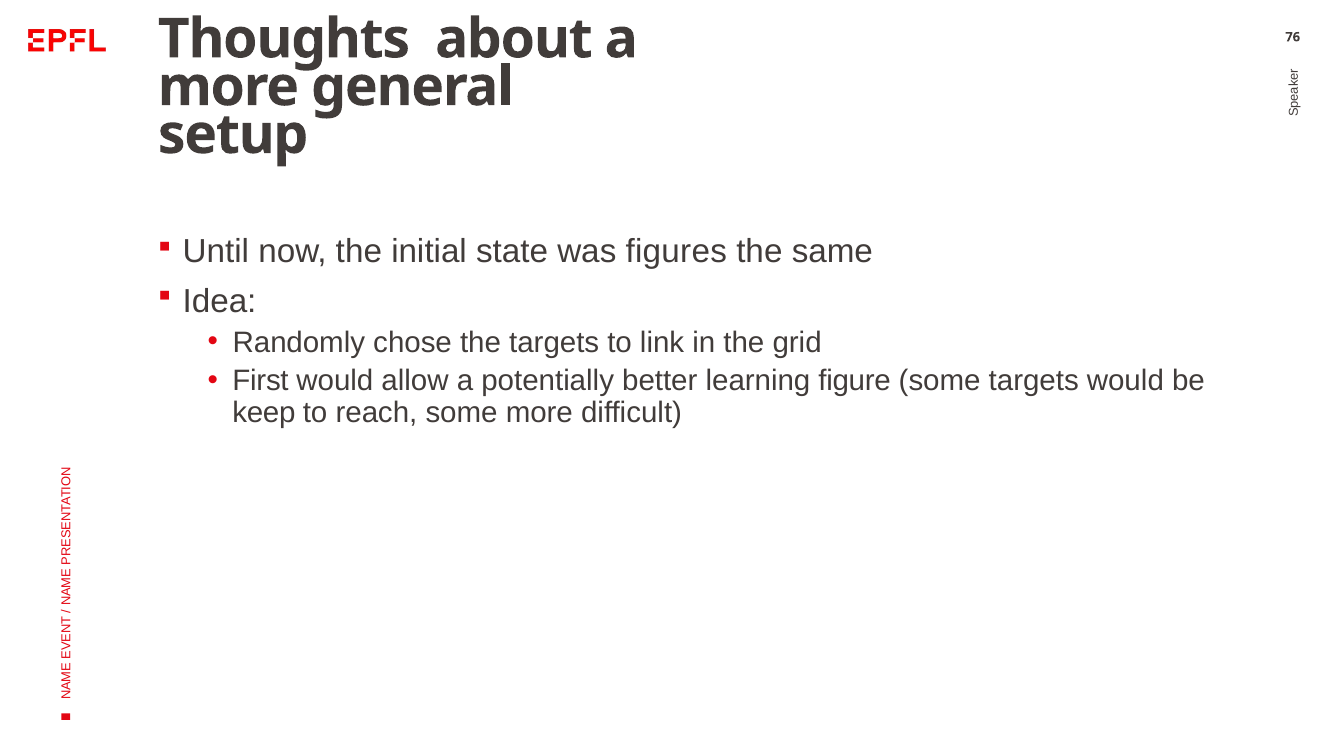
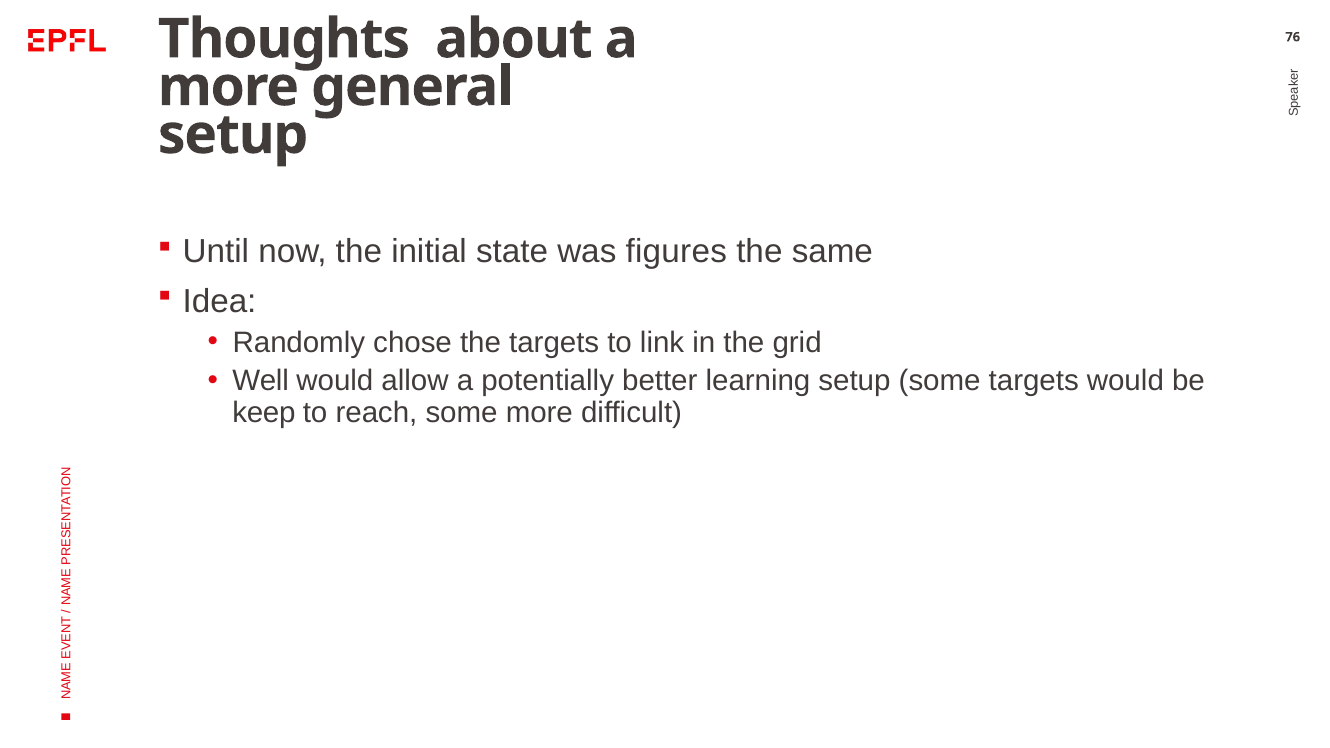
First: First -> Well (261, 381)
learning figure: figure -> setup (854, 381)
